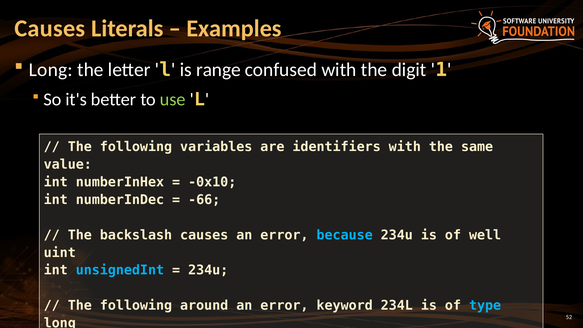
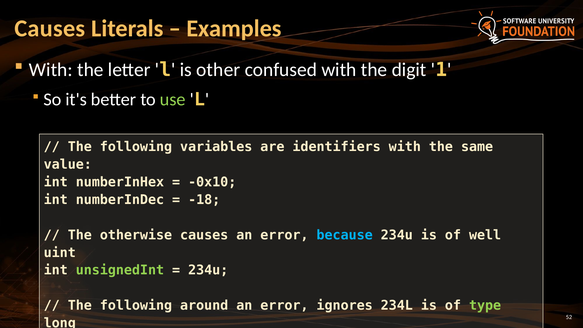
Long: Long -> With (51, 70)
range: range -> other (218, 70)
-66: -66 -> -18 (204, 200)
backslash: backslash -> otherwise (136, 235)
unsignedInt colour: light blue -> light green (120, 270)
keyword: keyword -> ignores (345, 306)
type colour: light blue -> light green (485, 306)
